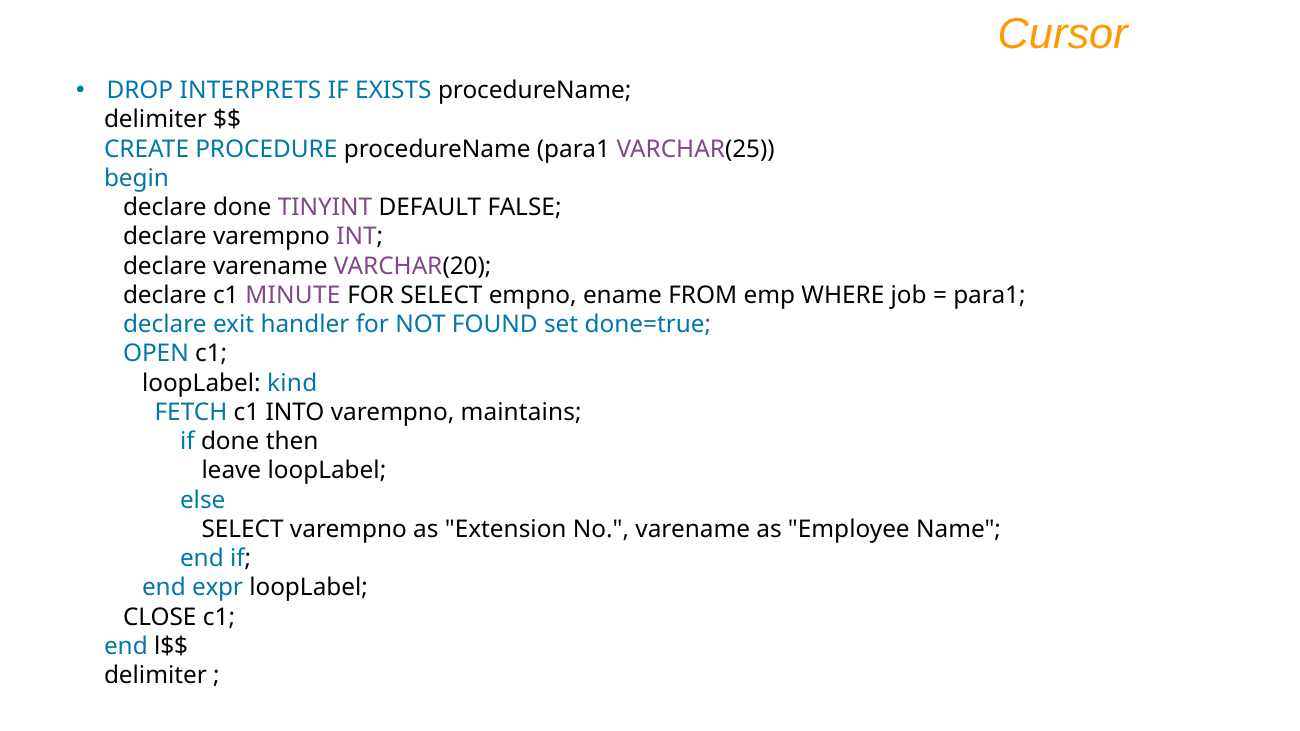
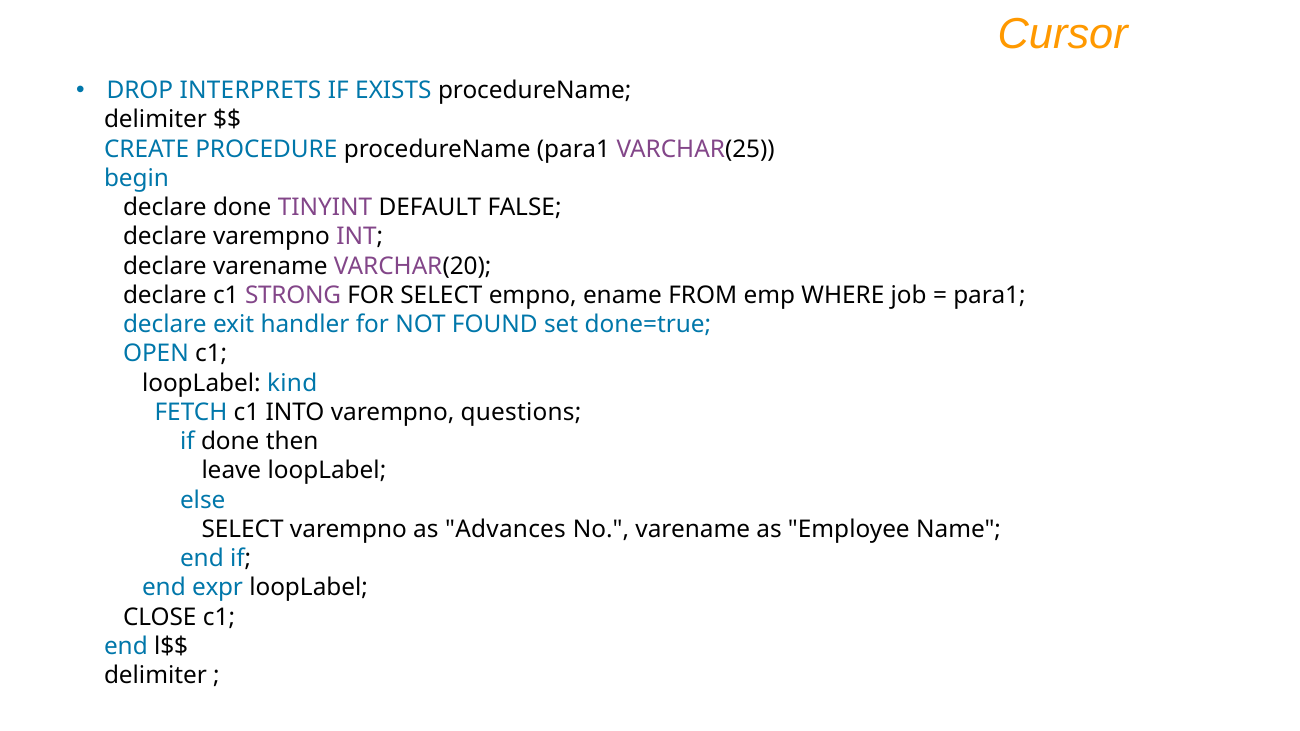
MINUTE: MINUTE -> STRONG (293, 295)
maintains: maintains -> questions (521, 412)
Extension: Extension -> Advances (506, 529)
